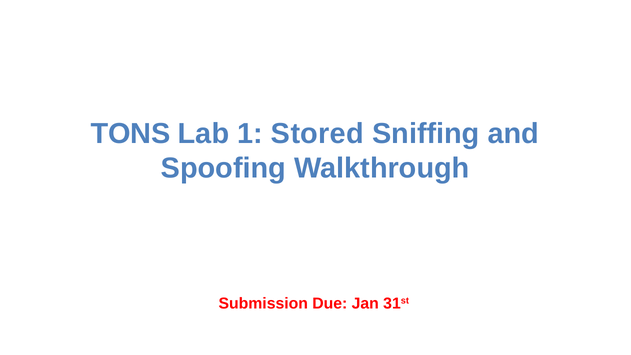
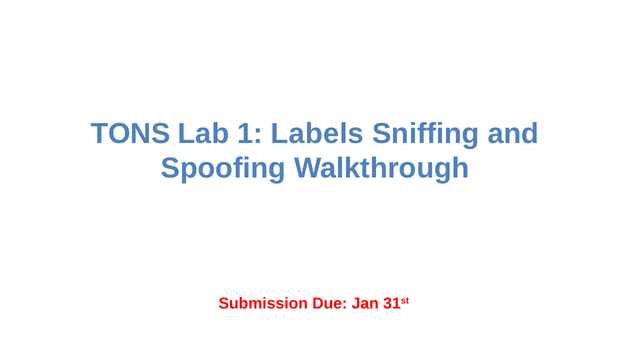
Stored: Stored -> Labels (317, 134)
